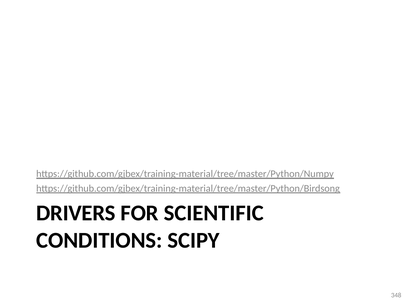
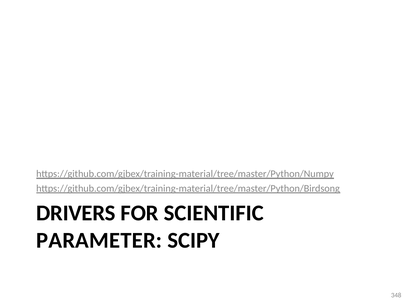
CONDITIONS: CONDITIONS -> PARAMETER (99, 240)
